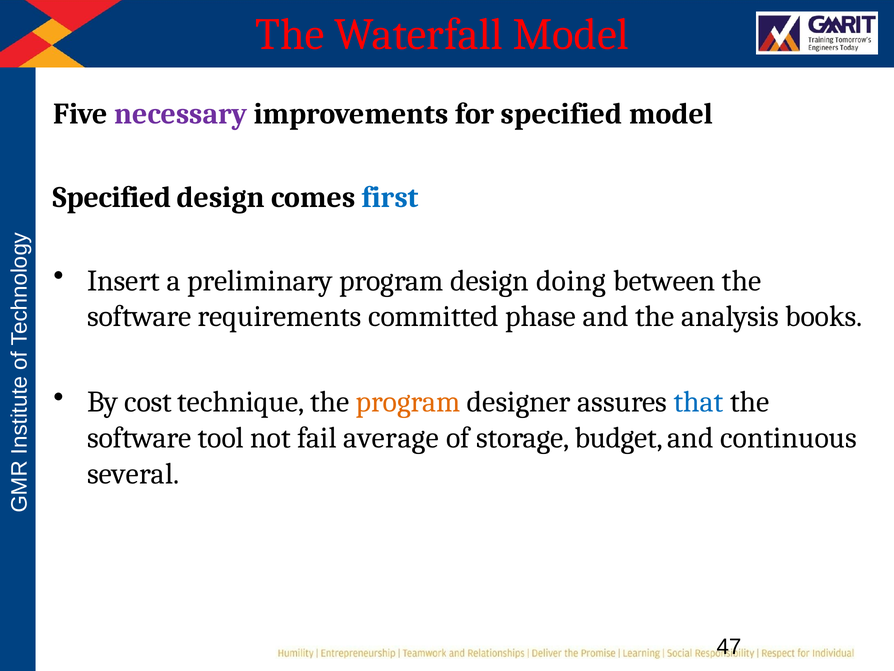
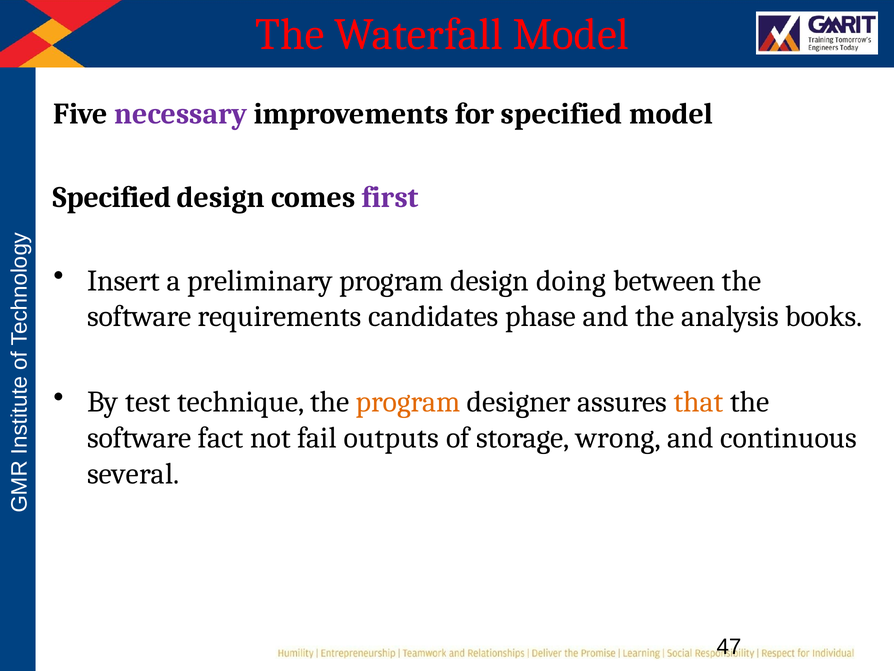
first colour: blue -> purple (390, 197)
committed: committed -> candidates (433, 316)
cost: cost -> test (148, 402)
that colour: blue -> orange (699, 402)
tool: tool -> fact (221, 438)
average: average -> outputs (391, 438)
budget: budget -> wrong (618, 438)
